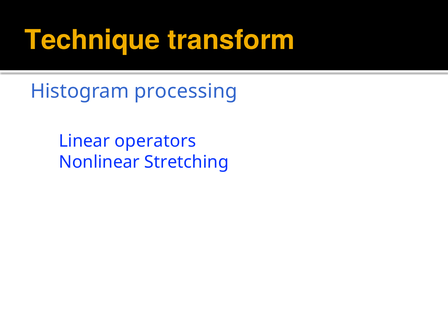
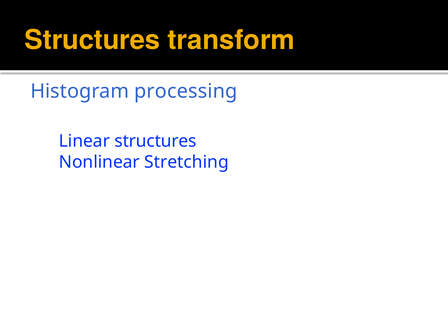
Technique: Technique -> Structures (92, 40)
Linear operators: operators -> structures (156, 141)
